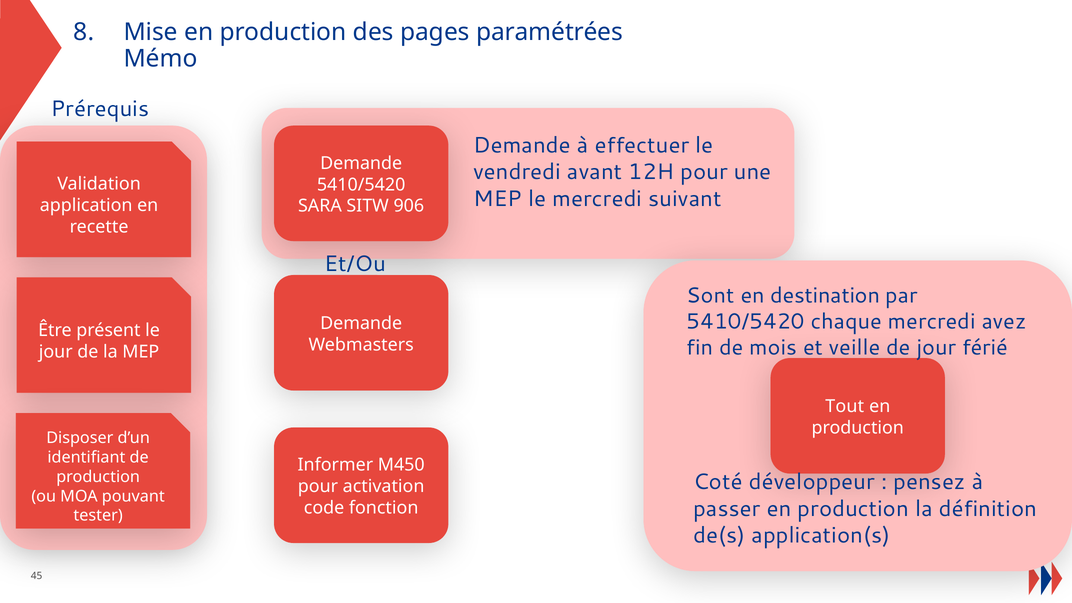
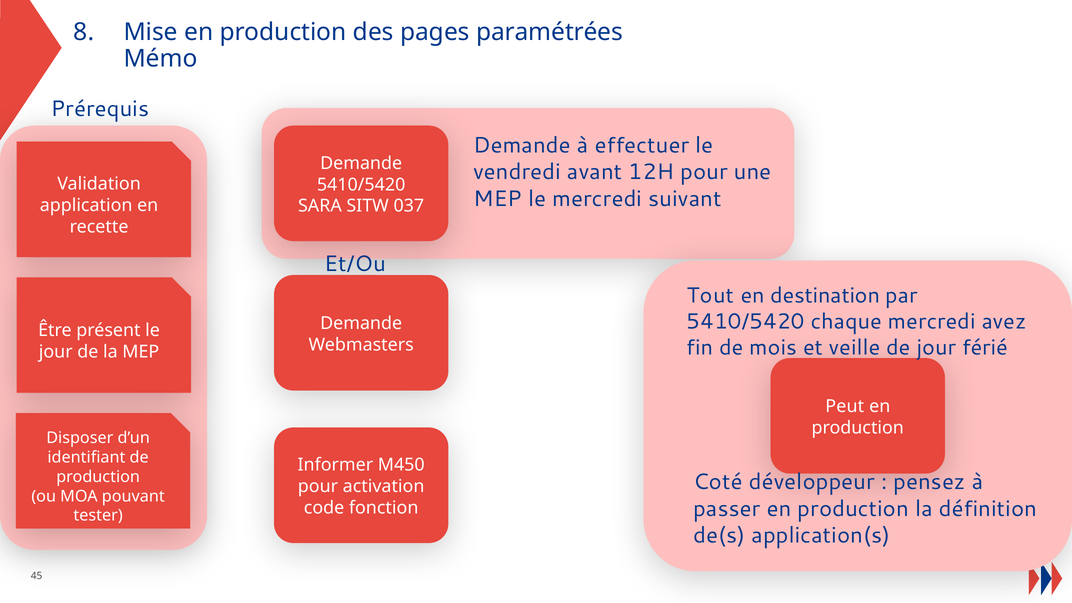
906: 906 -> 037 (409, 206)
Sont: Sont -> Tout (710, 295)
Tout: Tout -> Peut (845, 406)
